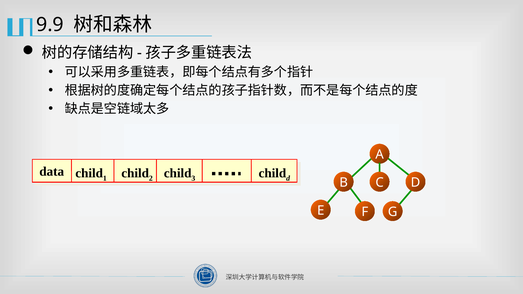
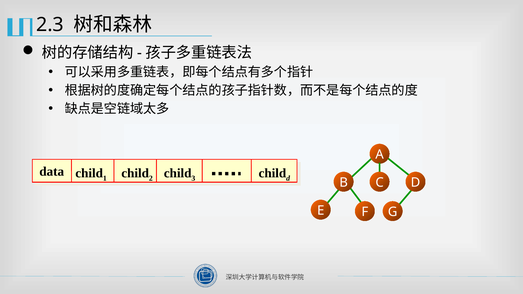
9.9: 9.9 -> 2.3 (50, 25)
